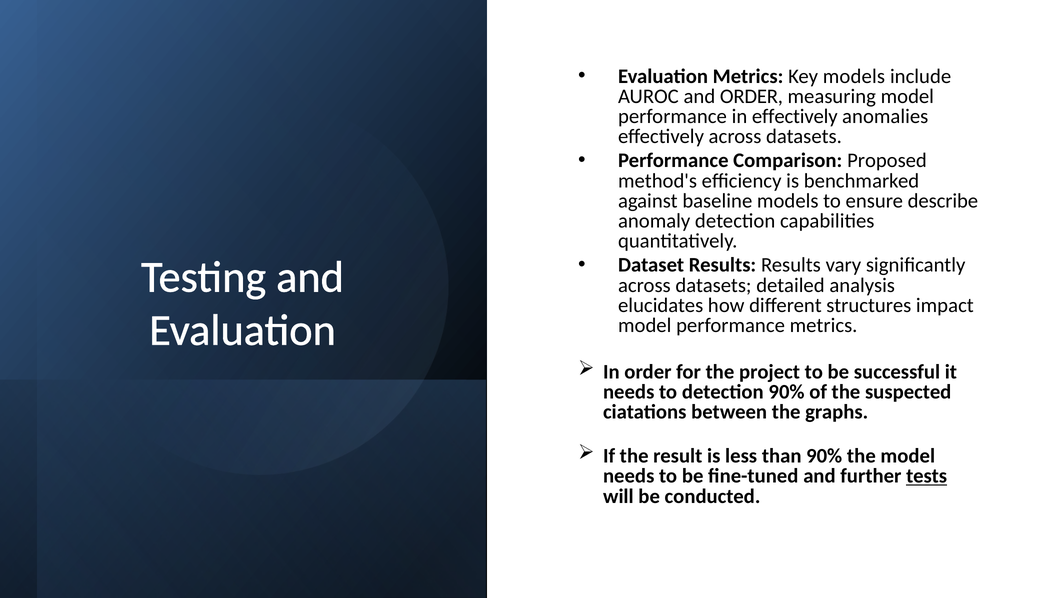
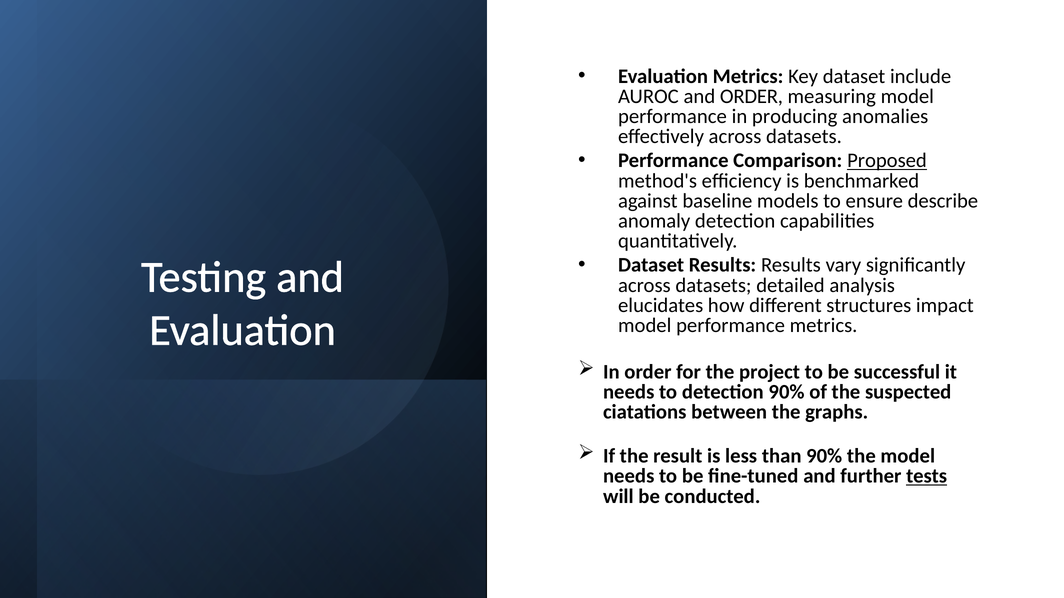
Key models: models -> dataset (854, 76)
in effectively: effectively -> producing (795, 117)
Proposed underline: none -> present (887, 161)
